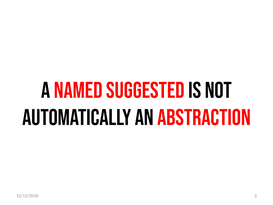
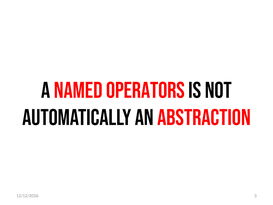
SUGGESTED: SUGGESTED -> OPERATORS (145, 90)
